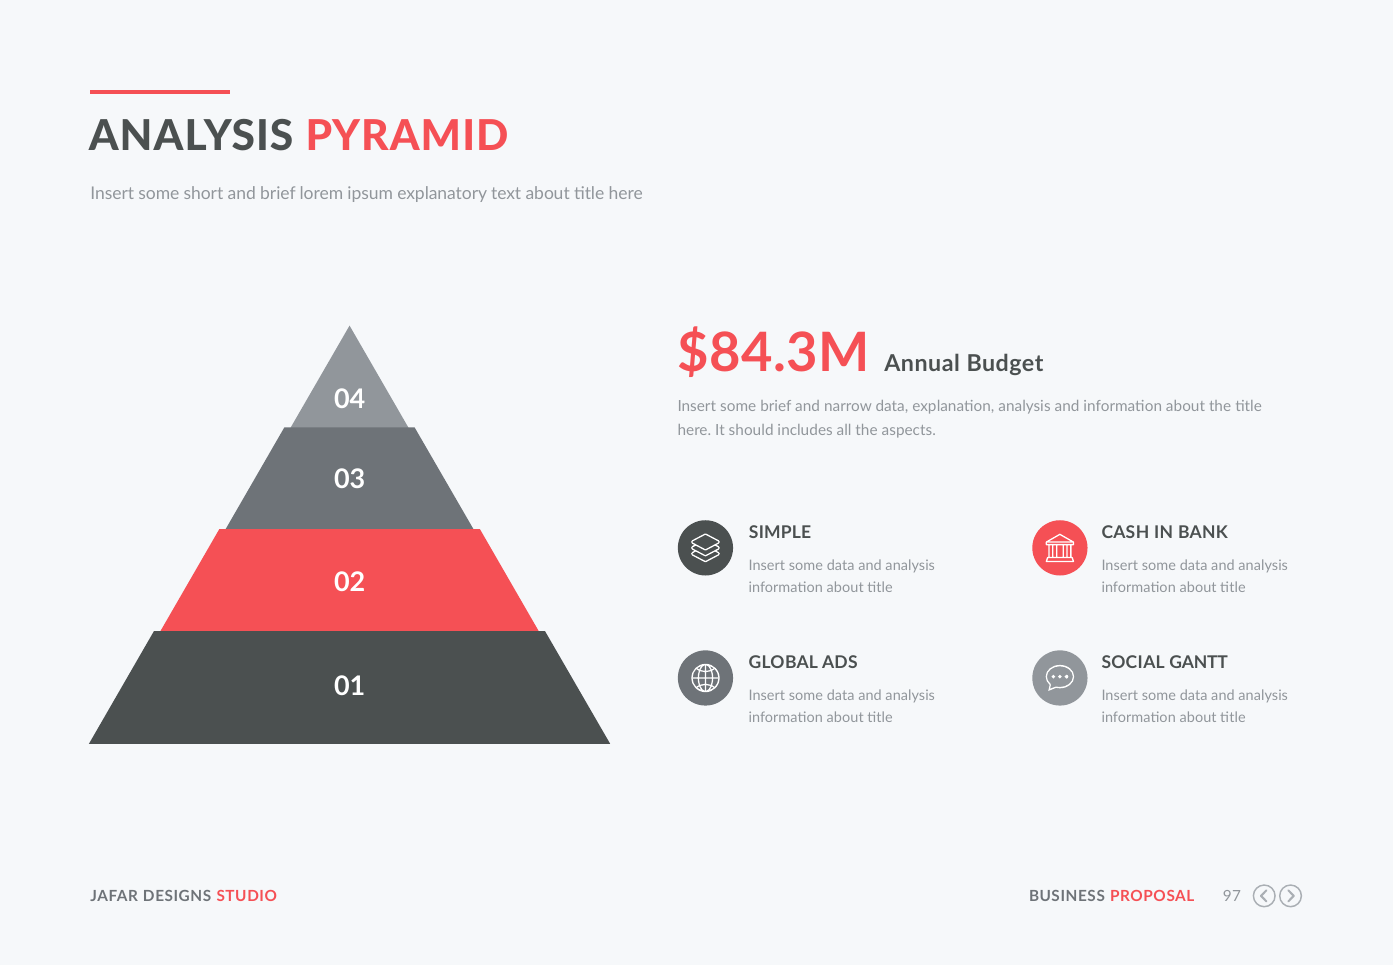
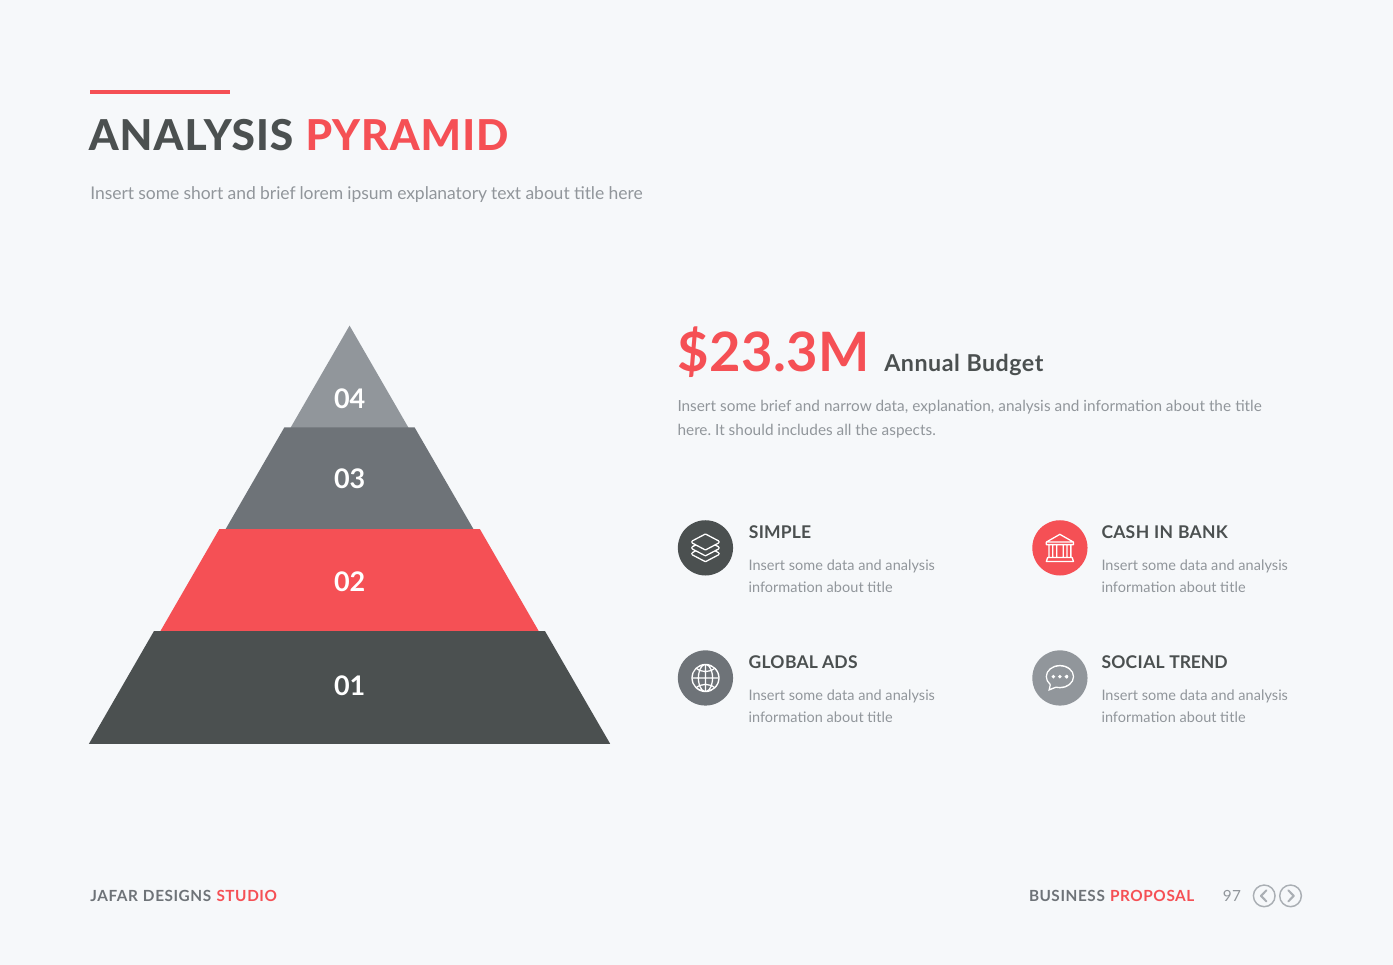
$84.3M: $84.3M -> $23.3M (774, 353)
GANTT: GANTT -> TREND (1199, 663)
